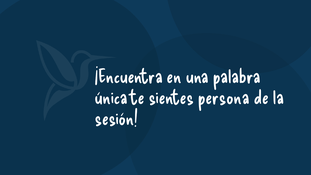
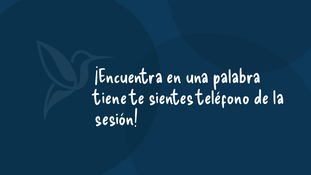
única: única -> tiene (111, 98)
persona: persona -> teléfono (224, 98)
